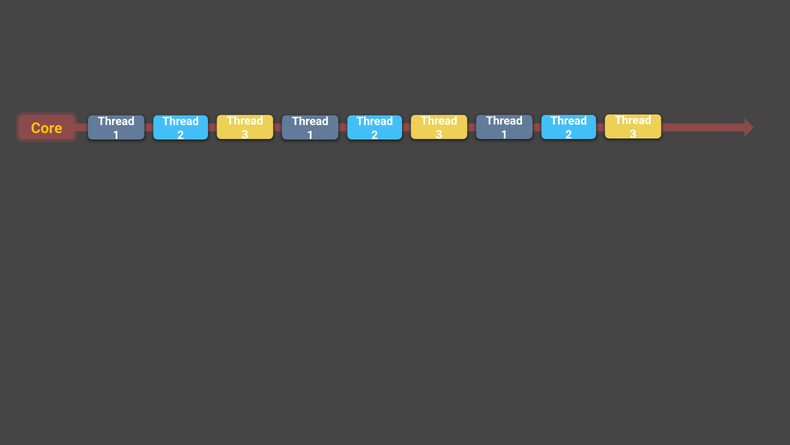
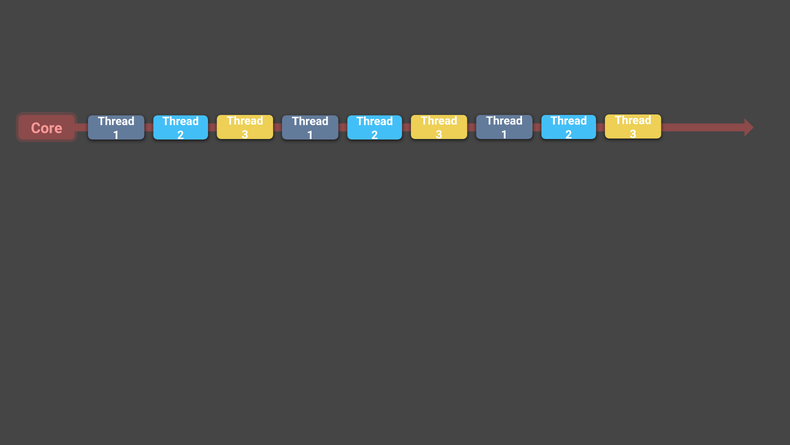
Core colour: yellow -> pink (47, 128)
